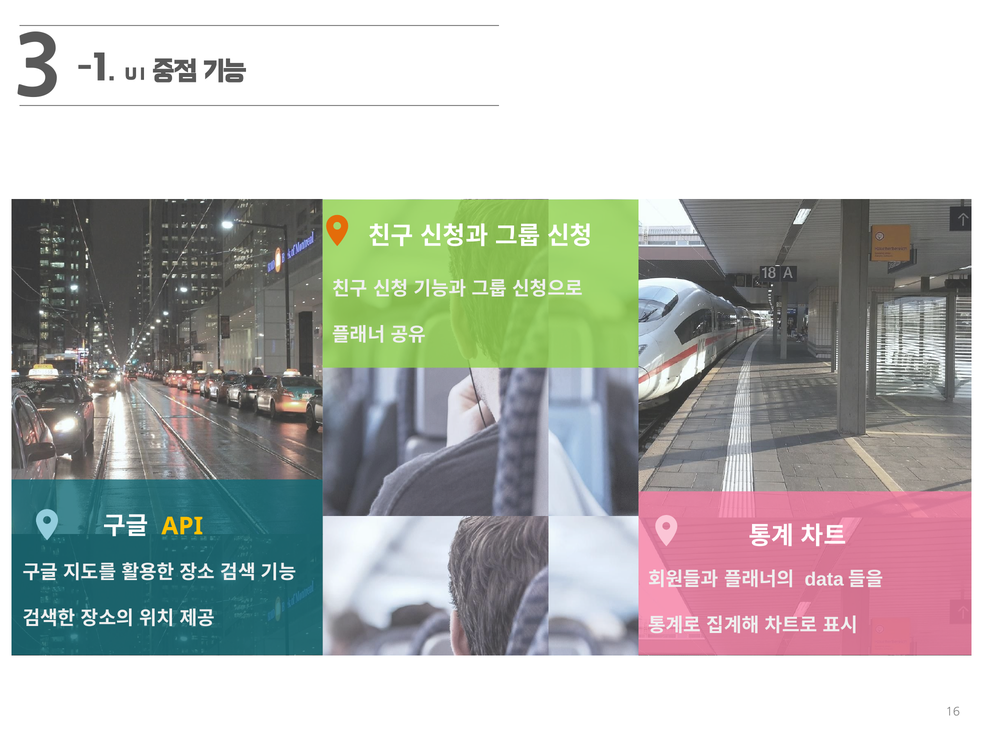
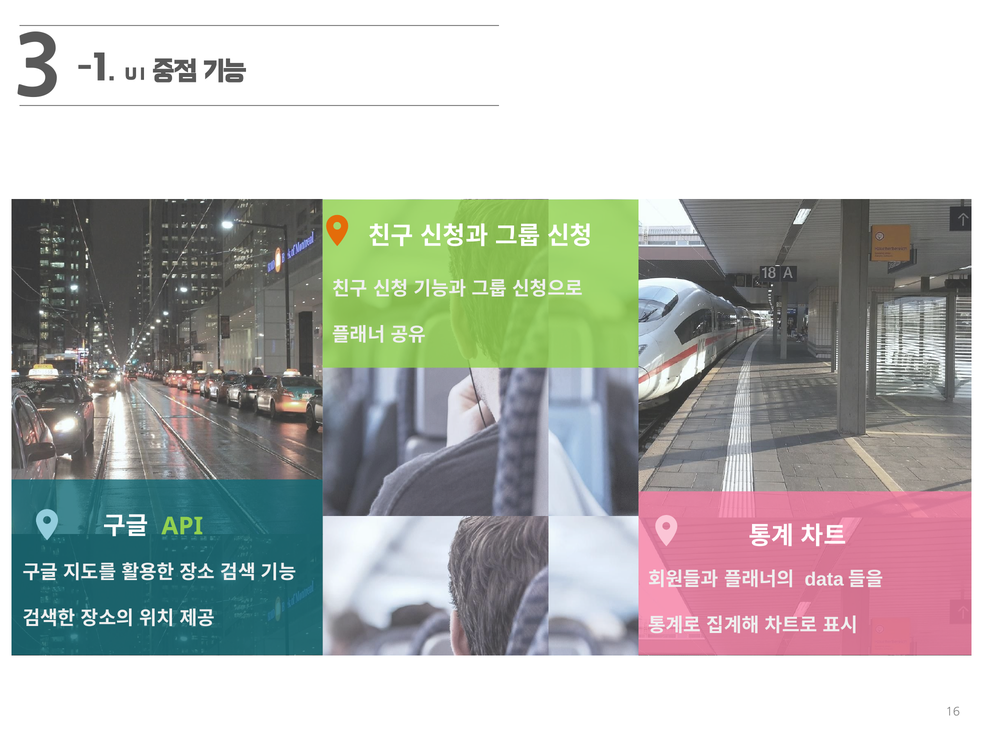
API colour: yellow -> light green (182, 526)
